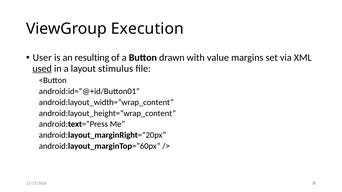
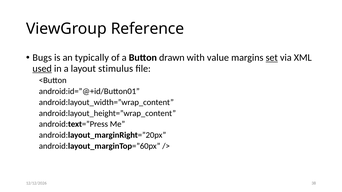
Execution: Execution -> Reference (147, 29)
User: User -> Bugs (42, 58)
resulting: resulting -> typically (92, 58)
set underline: none -> present (272, 58)
